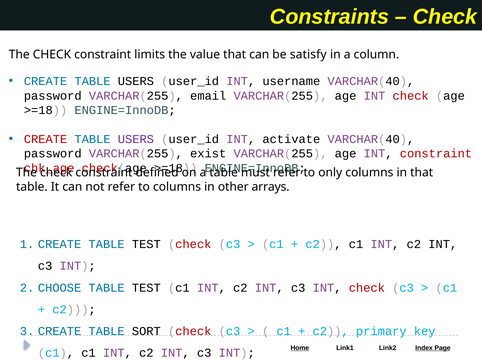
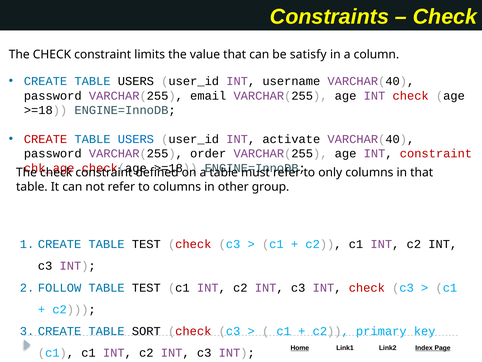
USERS colour: purple -> blue (136, 139)
exist: exist -> order (208, 153)
arrays: arrays -> group (271, 187)
CHOOSE: CHOOSE -> FOLLOW (60, 287)
